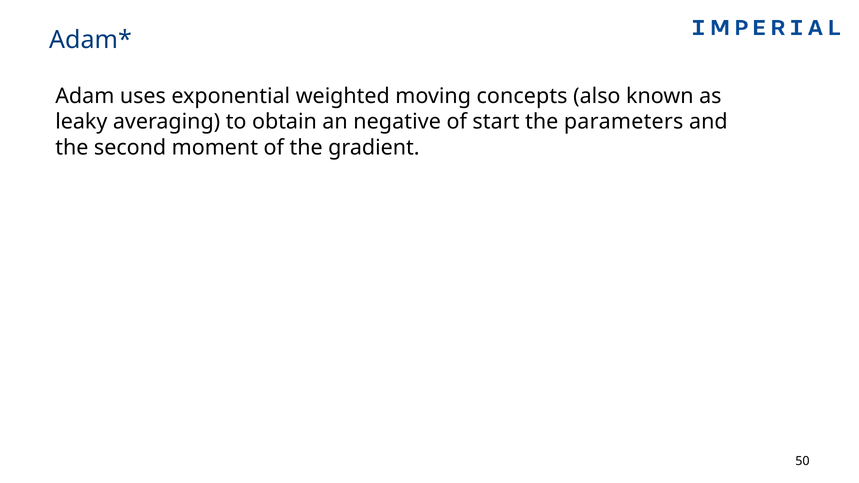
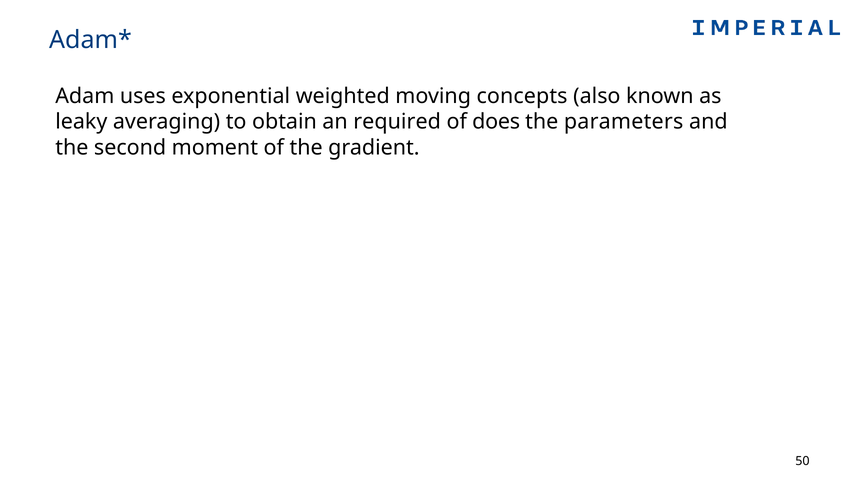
negative: negative -> required (397, 122)
start: start -> does (496, 122)
